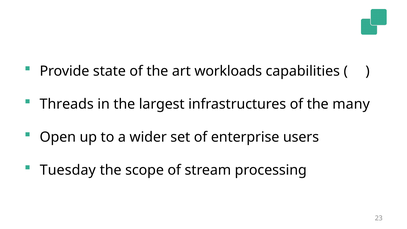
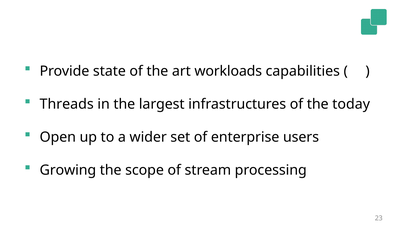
many: many -> today (351, 104)
Tuesday: Tuesday -> Growing (68, 170)
